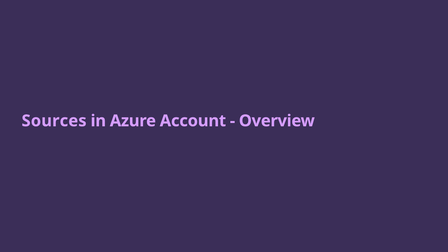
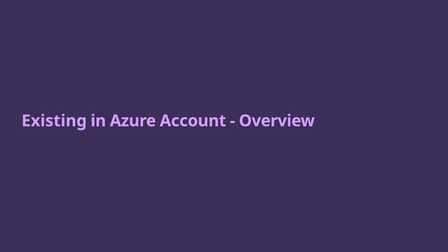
Sources: Sources -> Existing (54, 121)
